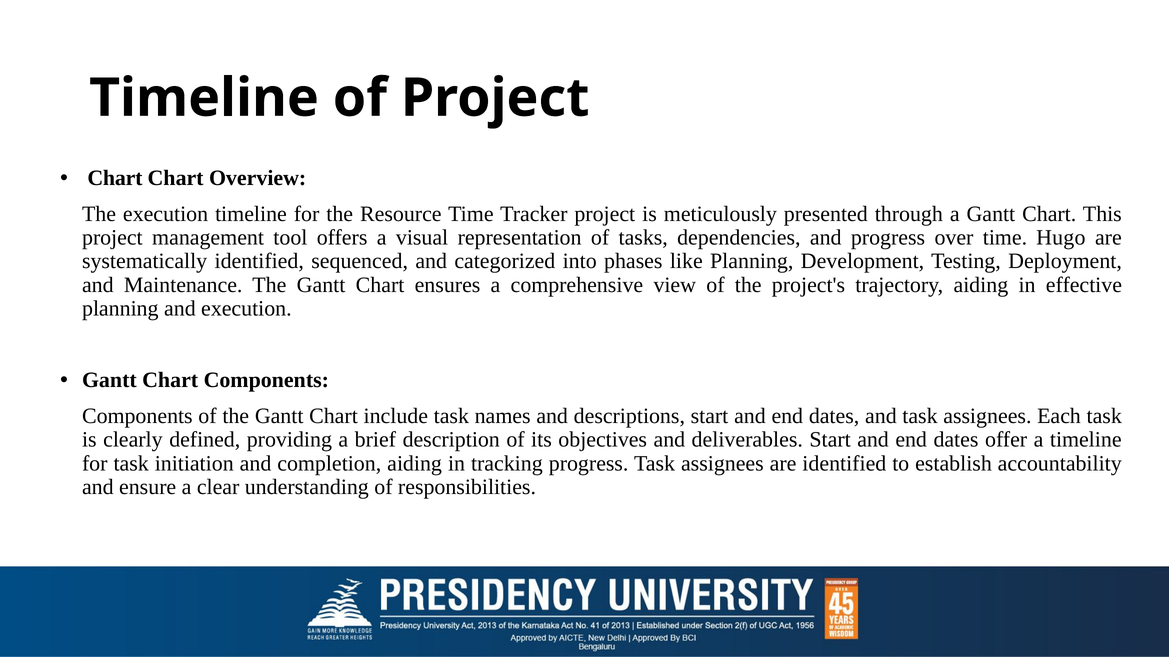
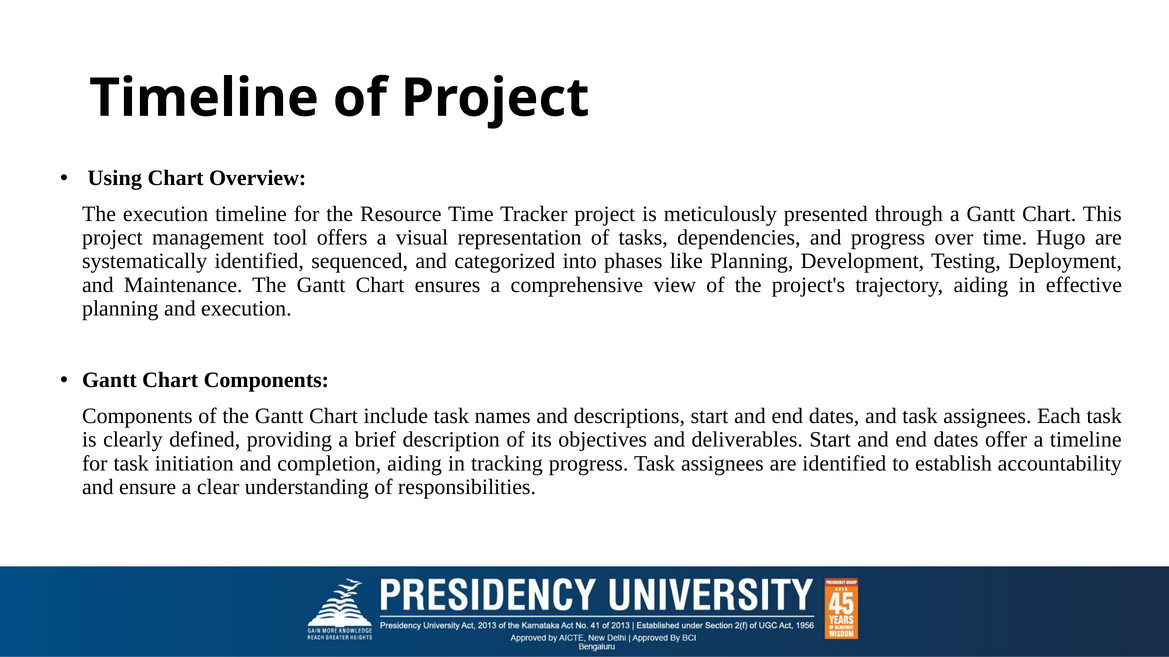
Chart: Chart -> Using (115, 178)
